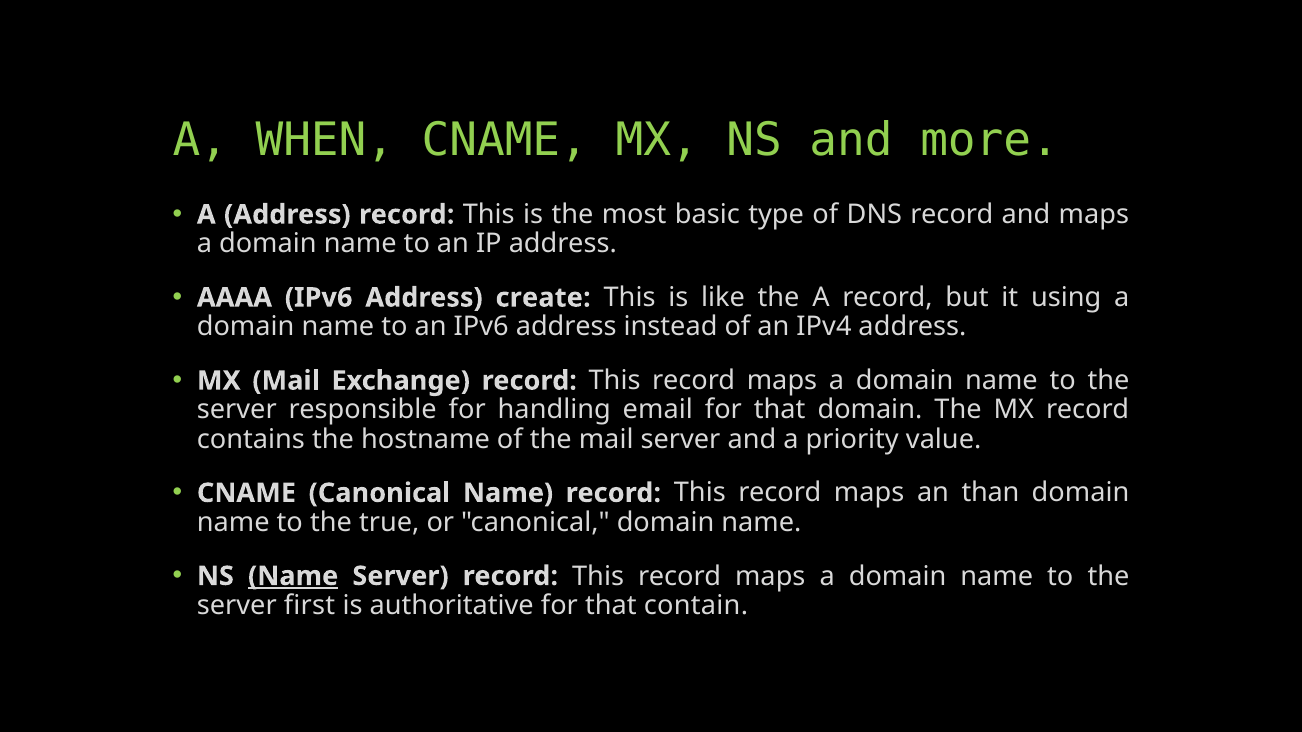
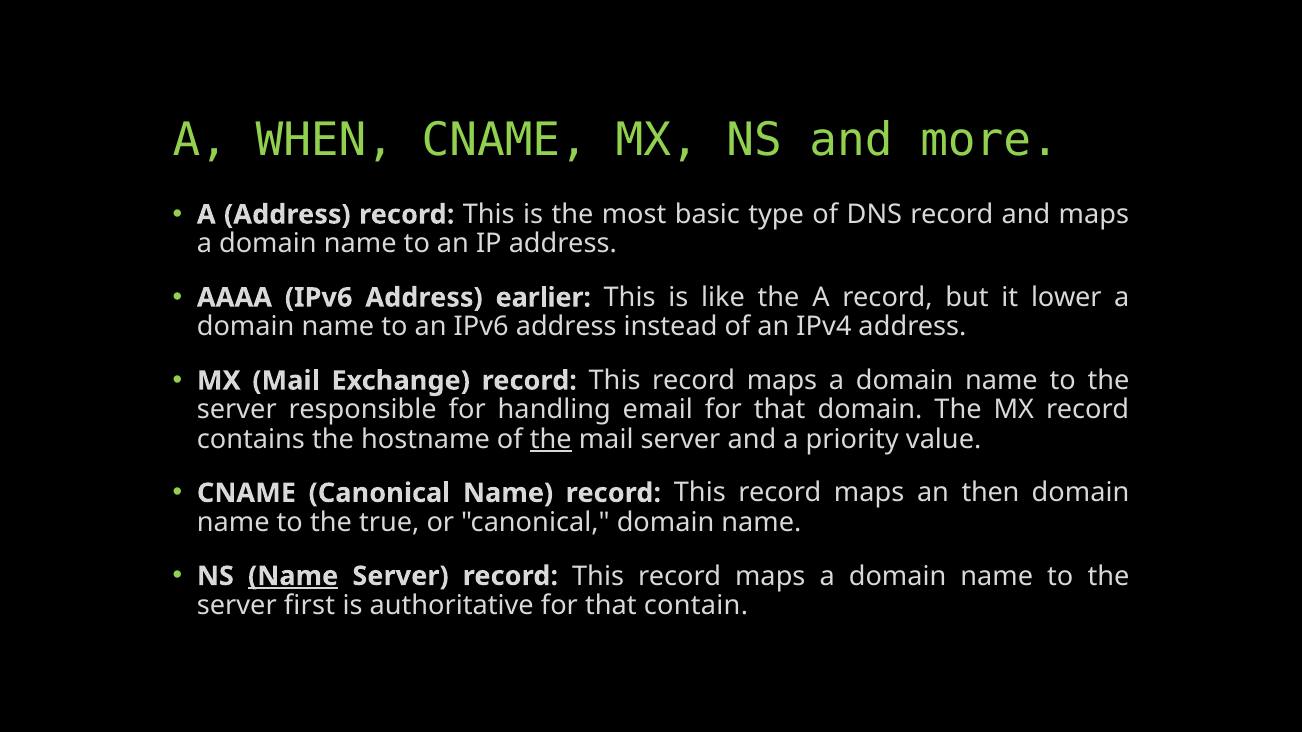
create: create -> earlier (543, 298)
using: using -> lower (1066, 298)
the underline: none -> present (551, 440)
than: than -> then (991, 493)
